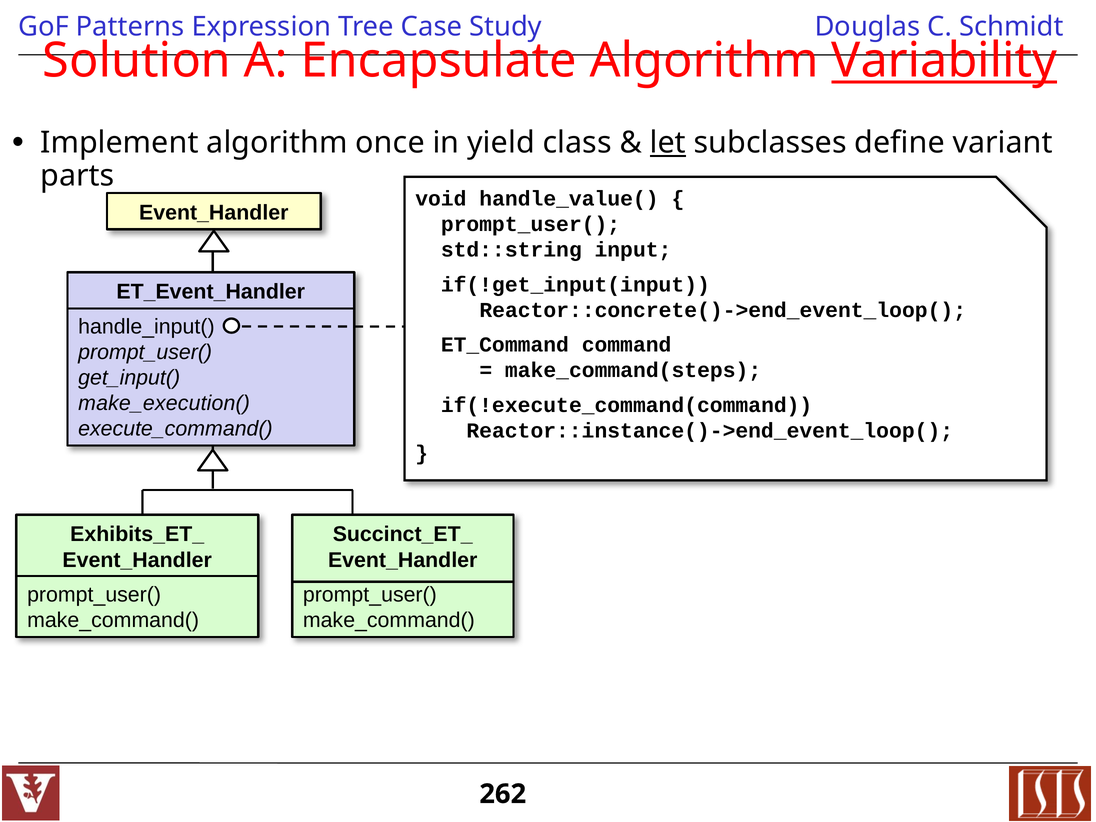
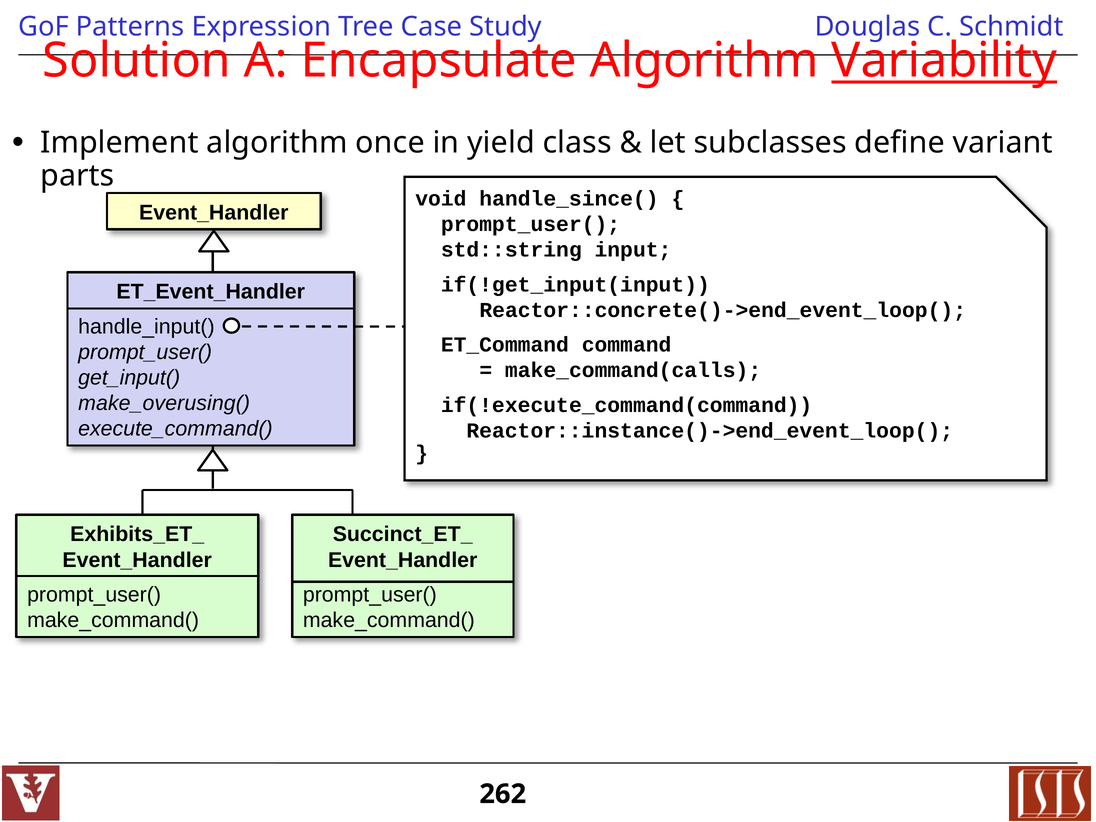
let underline: present -> none (668, 143)
handle_value(: handle_value( -> handle_since( (569, 199)
make_command(steps: make_command(steps -> make_command(calls (633, 370)
make_execution(: make_execution( -> make_overusing( (164, 403)
